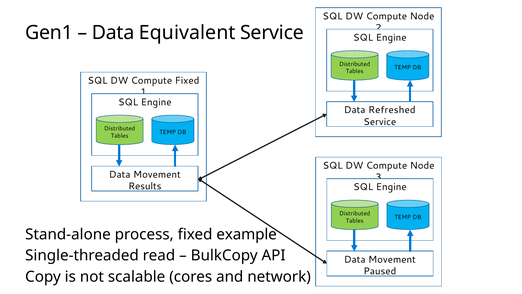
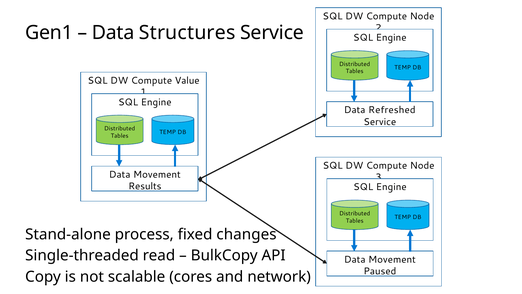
Equivalent: Equivalent -> Structures (187, 33)
Compute Fixed: Fixed -> Value (187, 80)
example: example -> changes (247, 234)
